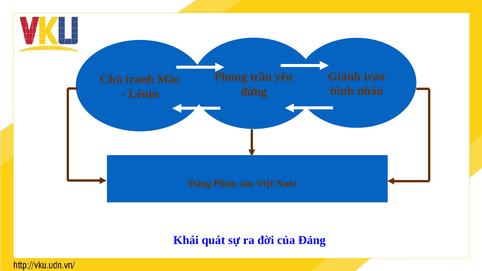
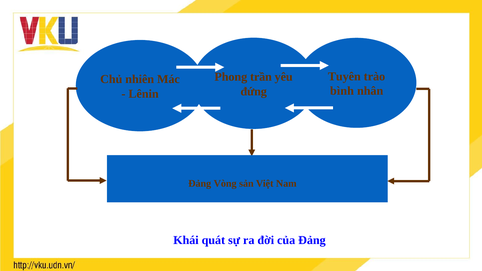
Giành: Giành -> Tuyên (344, 76)
tranh: tranh -> nhiên (140, 79)
Phim: Phim -> Vòng (225, 184)
